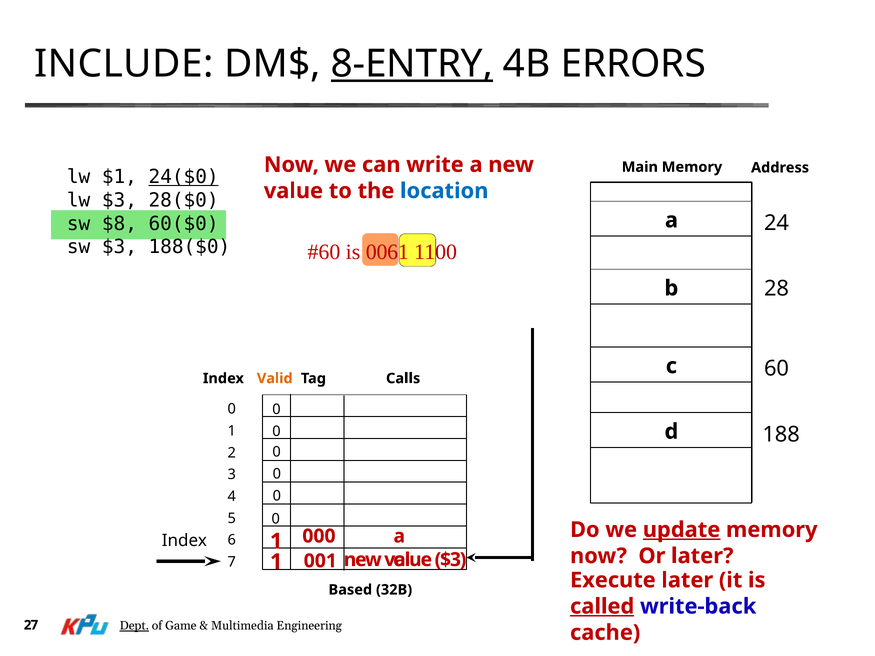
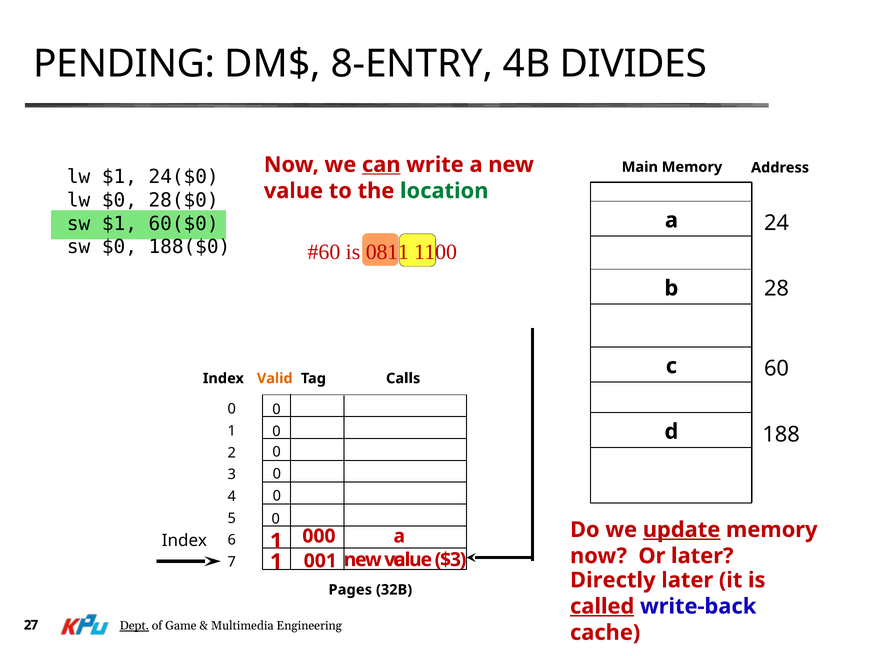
INCLUDE: INCLUDE -> PENDING (124, 64)
8-ENTRY underline: present -> none (412, 64)
ERRORS: ERRORS -> DIVIDES (633, 64)
can underline: none -> present (381, 165)
24($0 underline: present -> none (184, 177)
location colour: blue -> green (444, 191)
lw $3: $3 -> $0 (119, 200)
sw $8: $8 -> $1 (119, 224)
sw $3: $3 -> $0 (119, 247)
0061: 0061 -> 0811 (387, 252)
Execute: Execute -> Directly (613, 580)
Based: Based -> Pages (350, 590)
